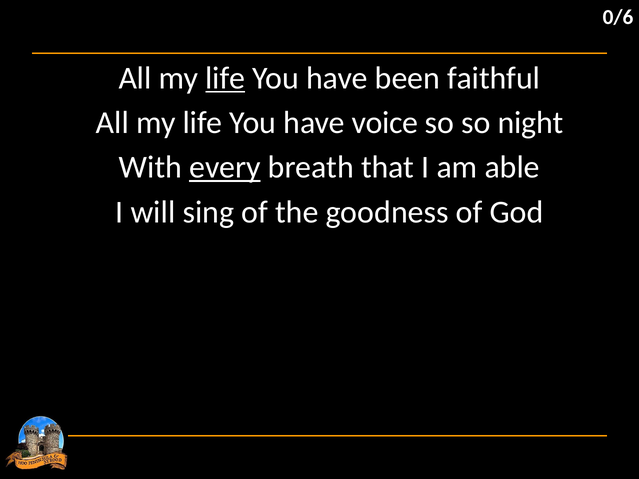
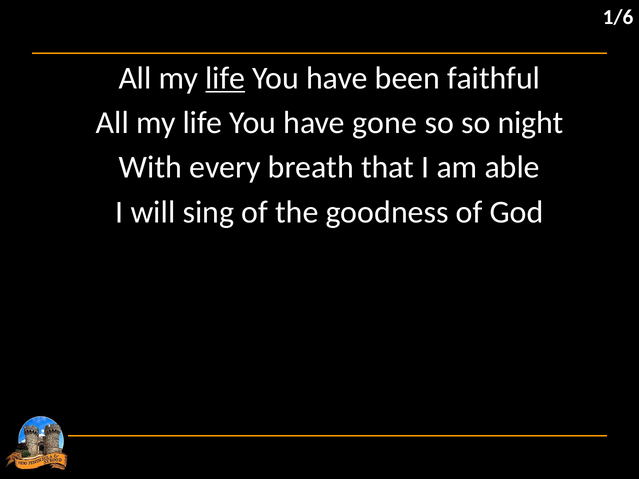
0/6: 0/6 -> 1/6 (618, 17)
voice: voice -> gone (385, 123)
every underline: present -> none (225, 167)
